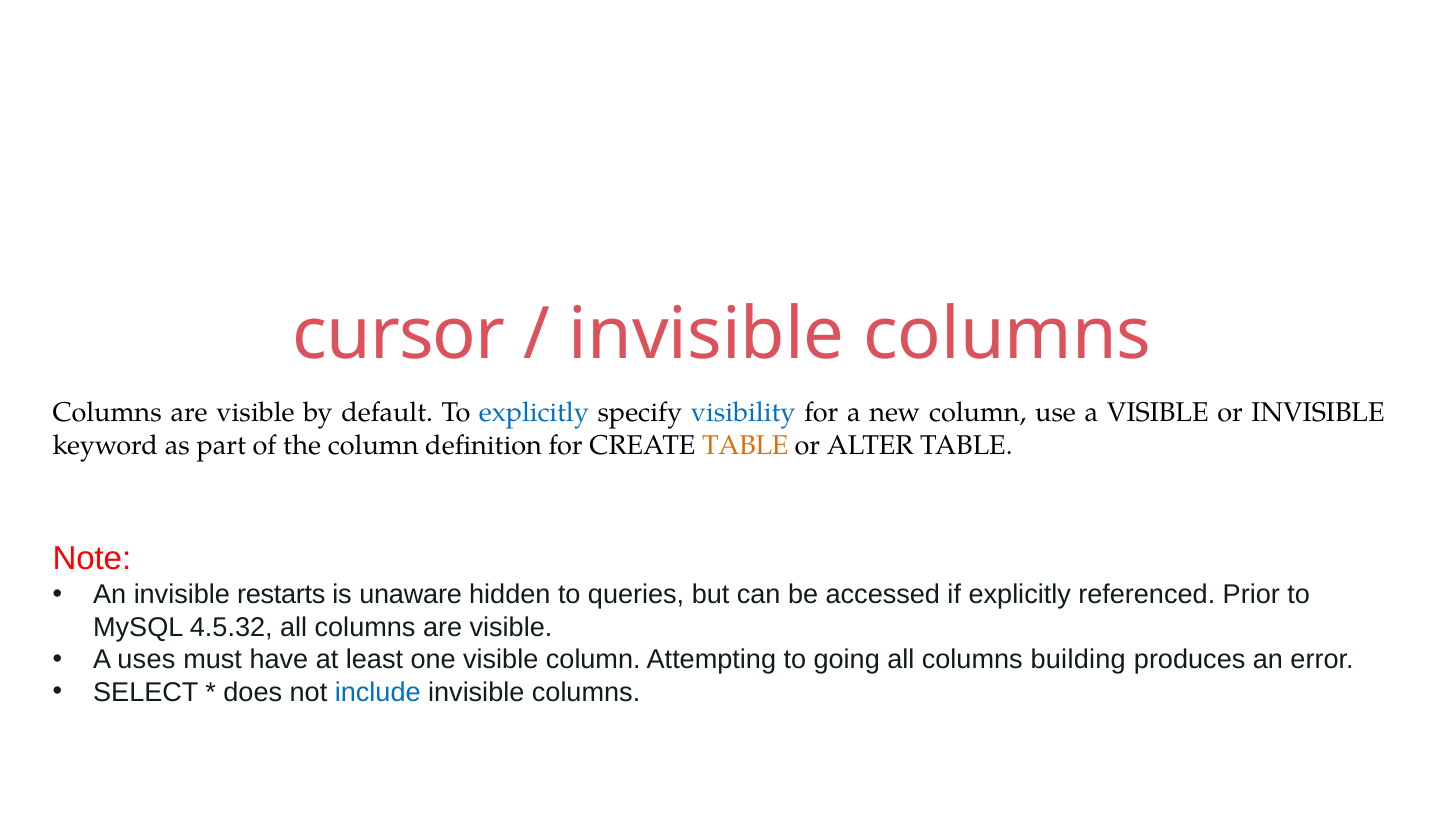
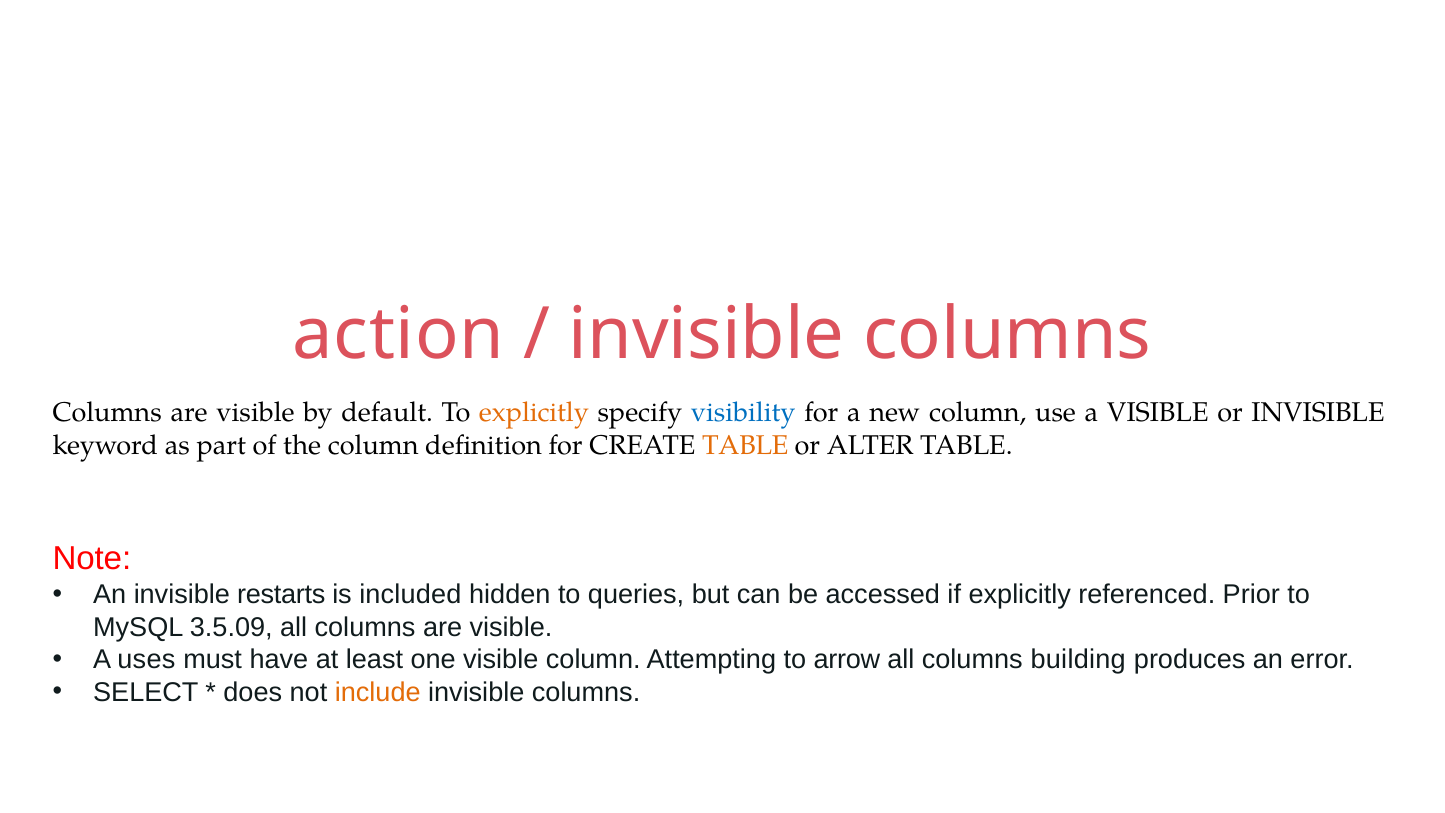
cursor: cursor -> action (398, 335)
explicitly colour: blue -> orange (534, 413)
unaware: unaware -> included (410, 594)
4.5.32: 4.5.32 -> 3.5.09 (231, 627)
going: going -> arrow (847, 659)
include colour: blue -> orange (378, 692)
